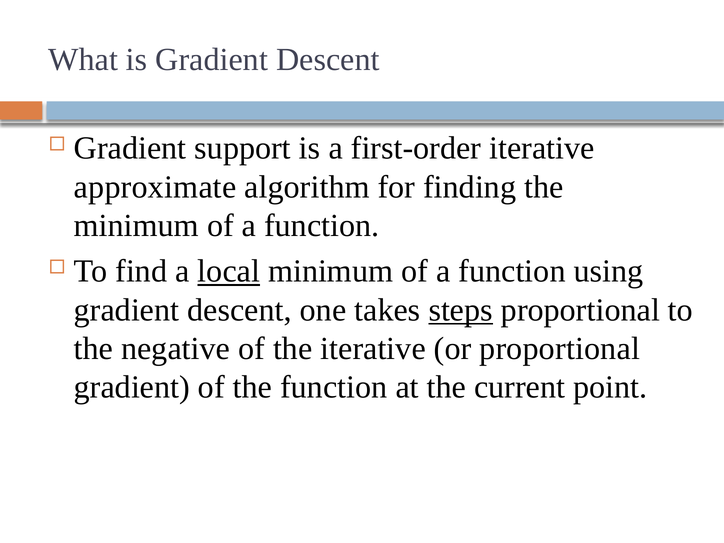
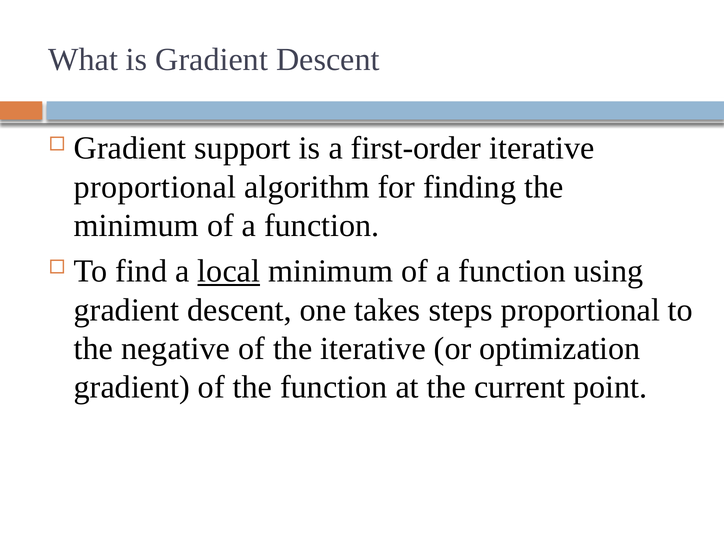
approximate: approximate -> proportional (155, 187)
steps underline: present -> none (461, 310)
or proportional: proportional -> optimization (560, 349)
